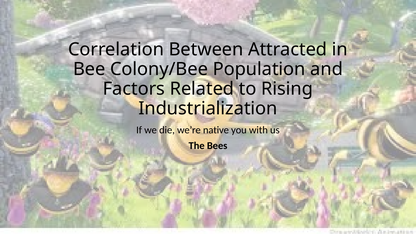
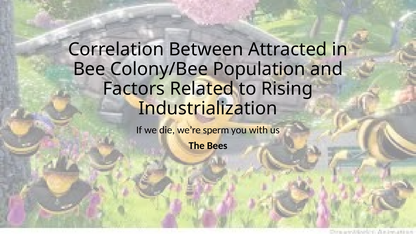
native: native -> sperm (216, 130)
